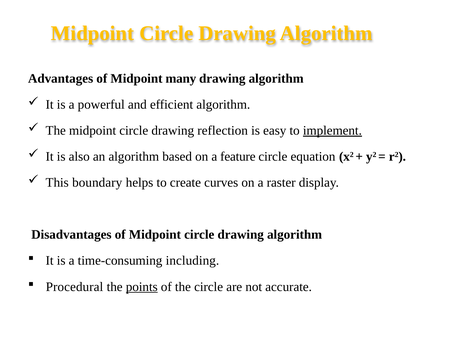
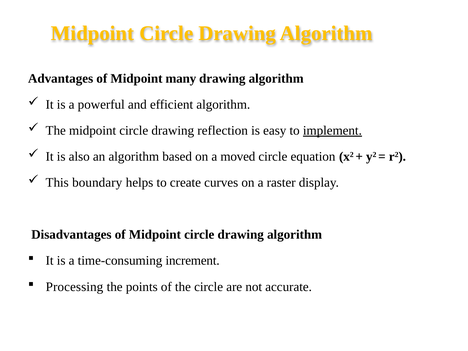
feature: feature -> moved (238, 157)
including: including -> increment (193, 261)
Procedural: Procedural -> Processing (74, 287)
points underline: present -> none (142, 287)
